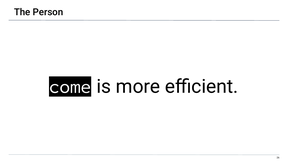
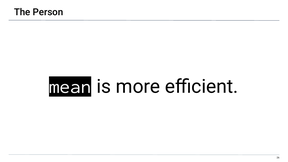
come: come -> mean (70, 87)
